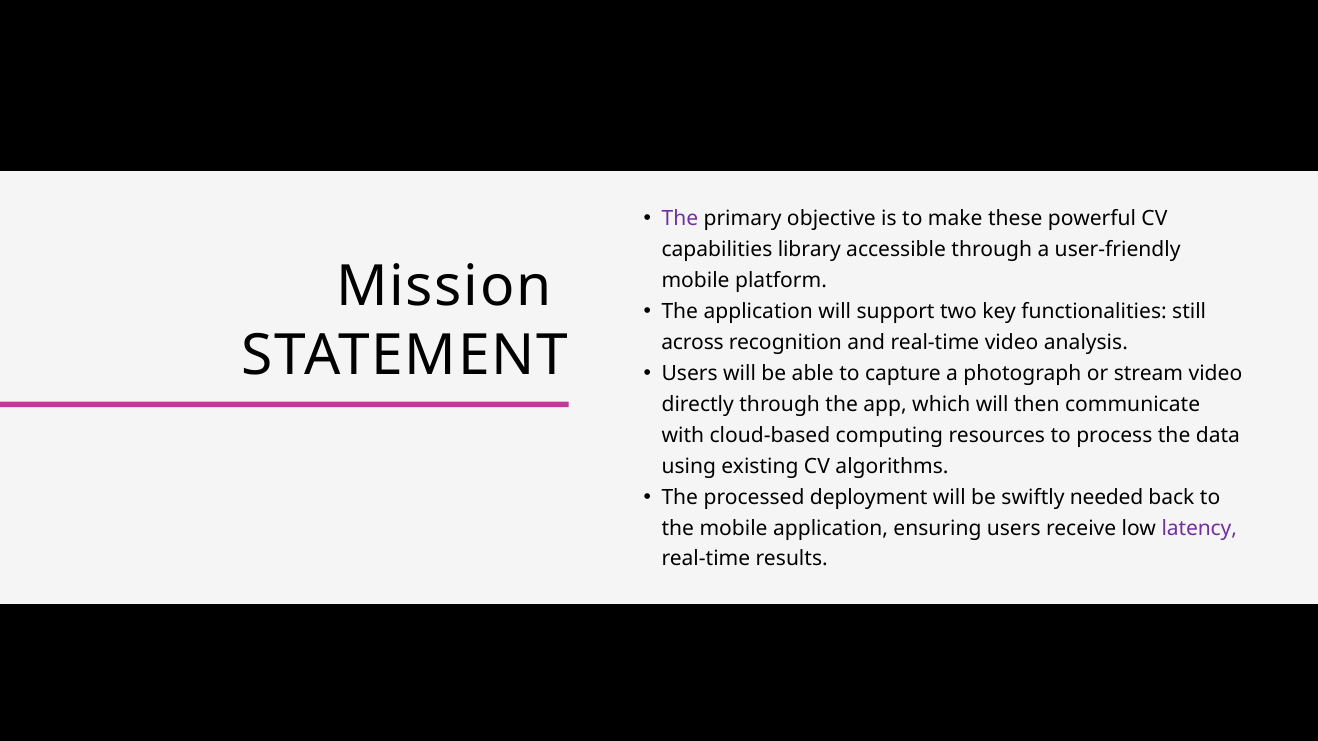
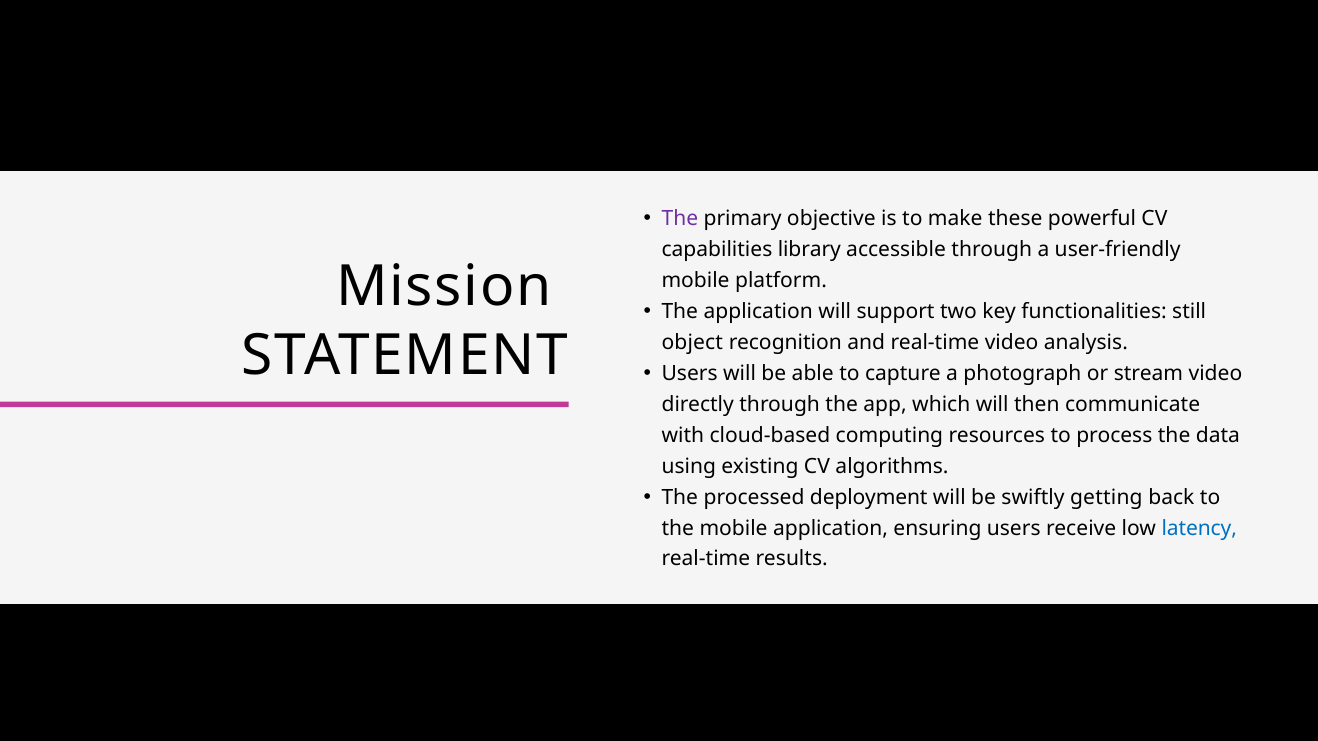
across: across -> object (692, 343)
needed: needed -> getting (1106, 497)
latency colour: purple -> blue (1199, 528)
